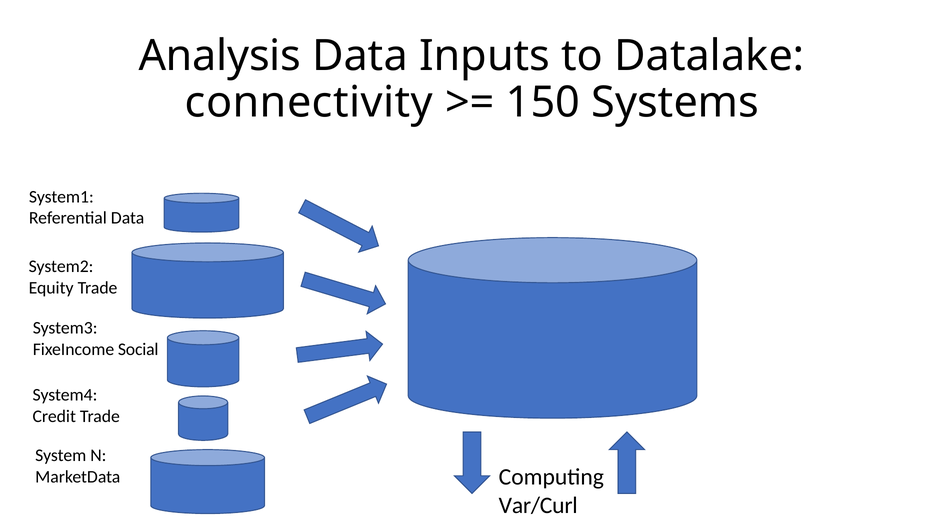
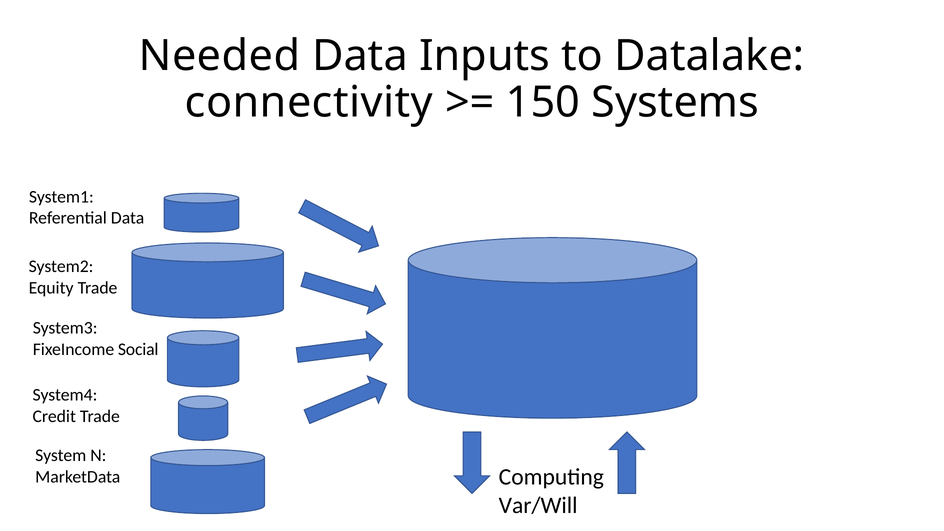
Analysis: Analysis -> Needed (219, 56)
Var/Curl: Var/Curl -> Var/Will (538, 505)
